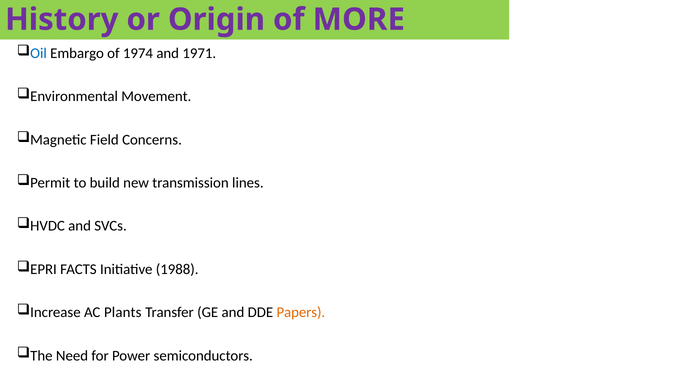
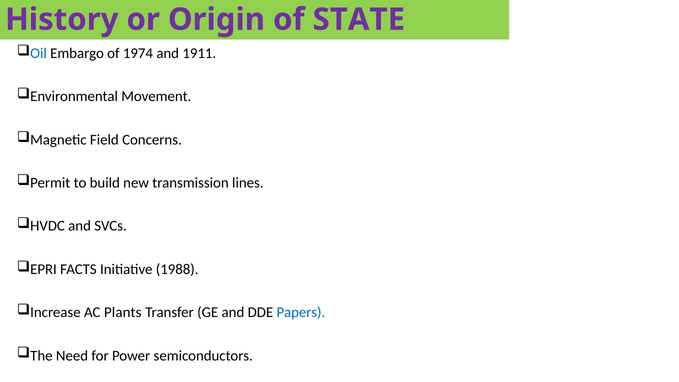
MORE: MORE -> STATE (359, 20)
1971: 1971 -> 1911 (199, 53)
Papers colour: orange -> blue (301, 312)
